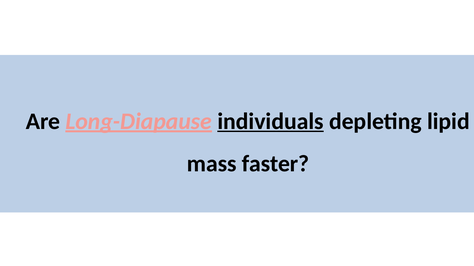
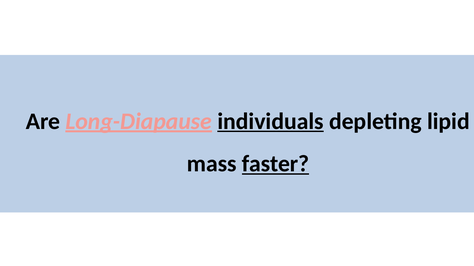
faster underline: none -> present (276, 164)
